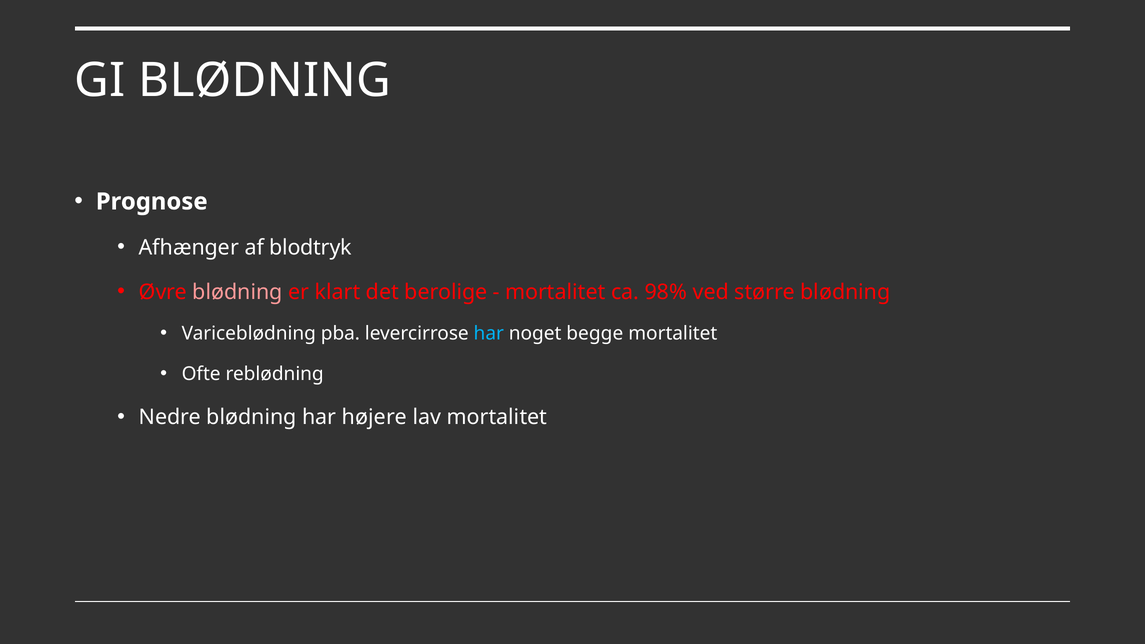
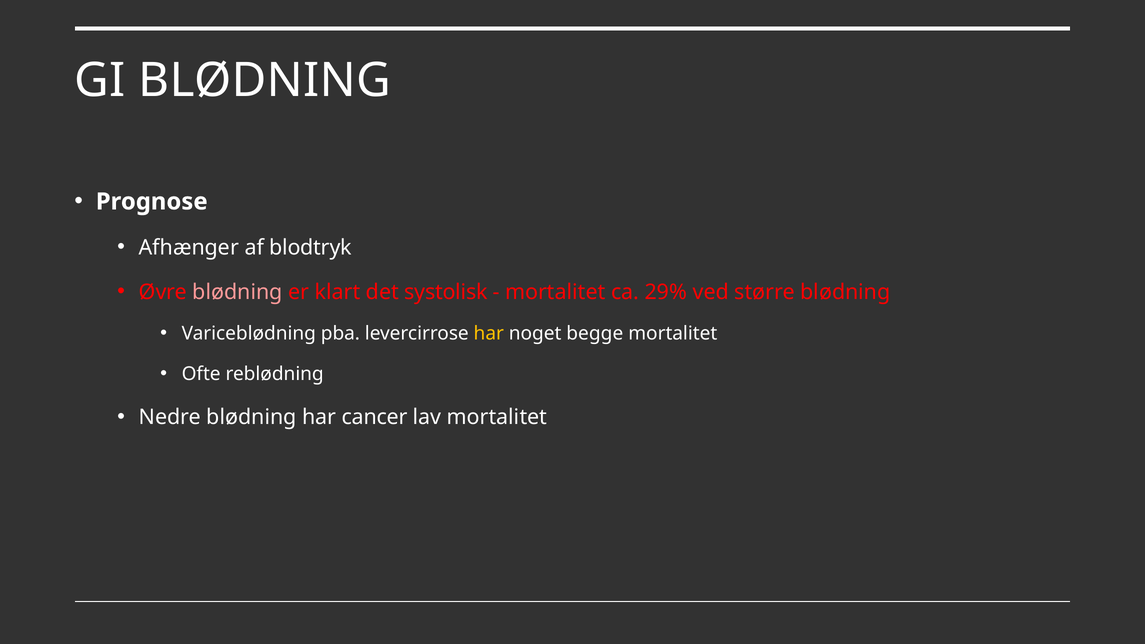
berolige: berolige -> systolisk (446, 292)
98%: 98% -> 29% (666, 292)
har colour: light blue -> yellow (489, 334)
højere: højere -> cancer (375, 417)
